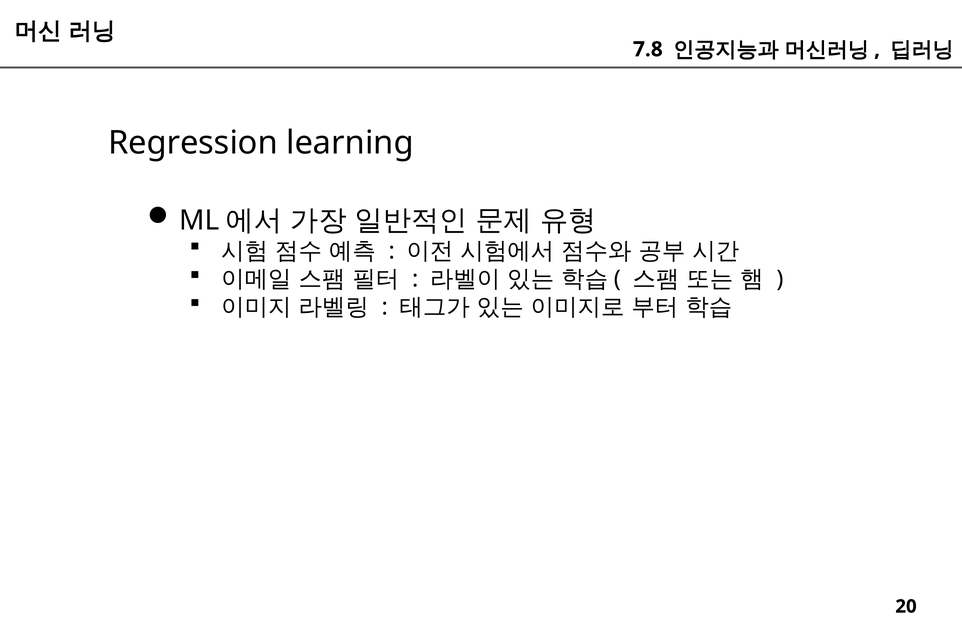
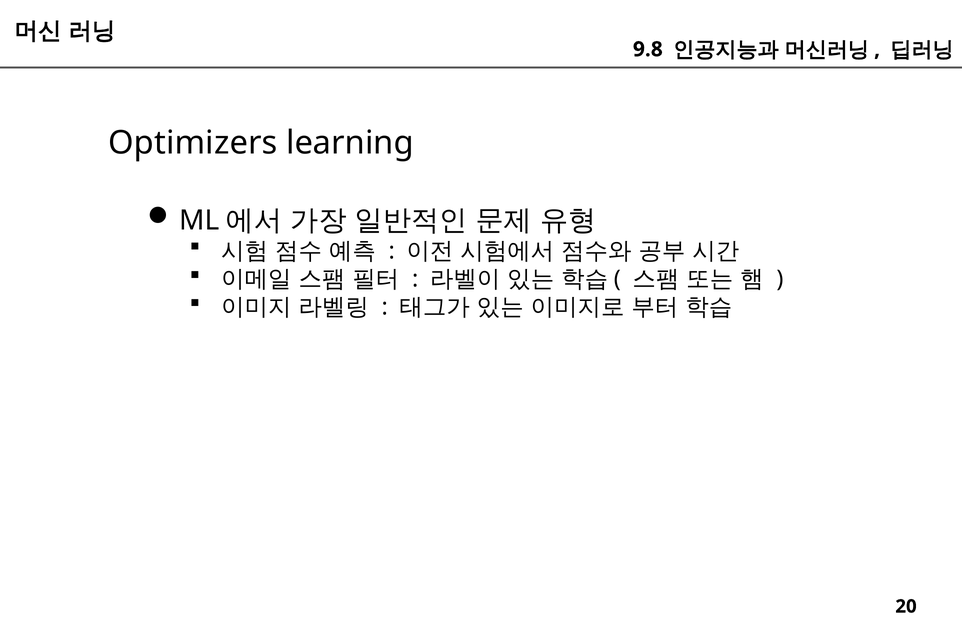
7.8: 7.8 -> 9.8 (648, 49)
Regression: Regression -> Optimizers (193, 143)
